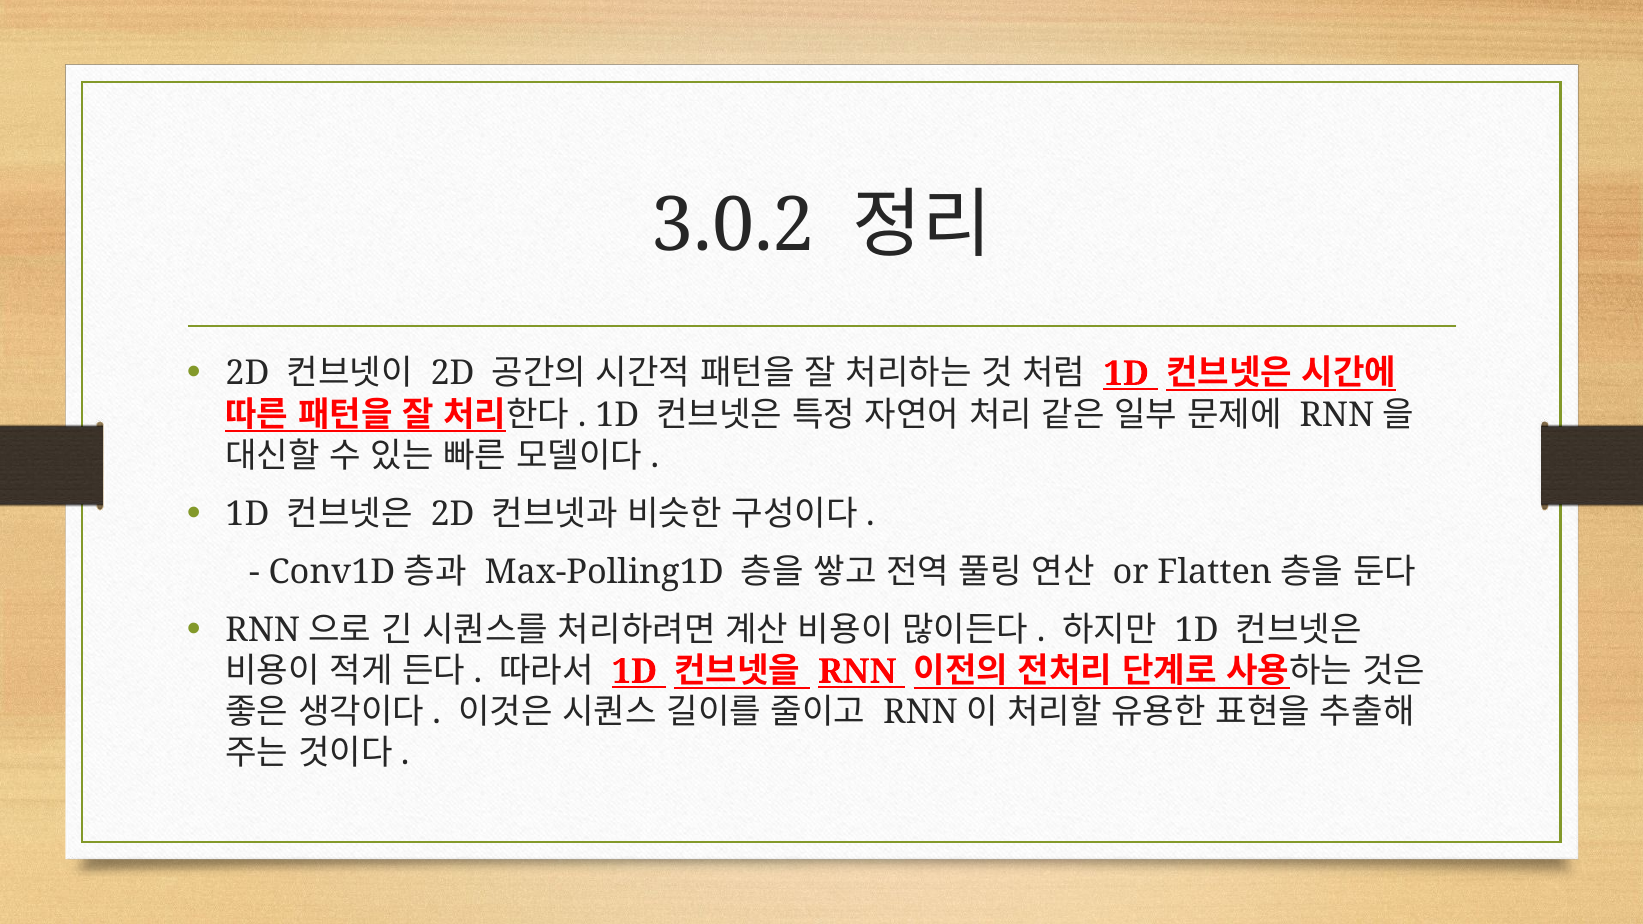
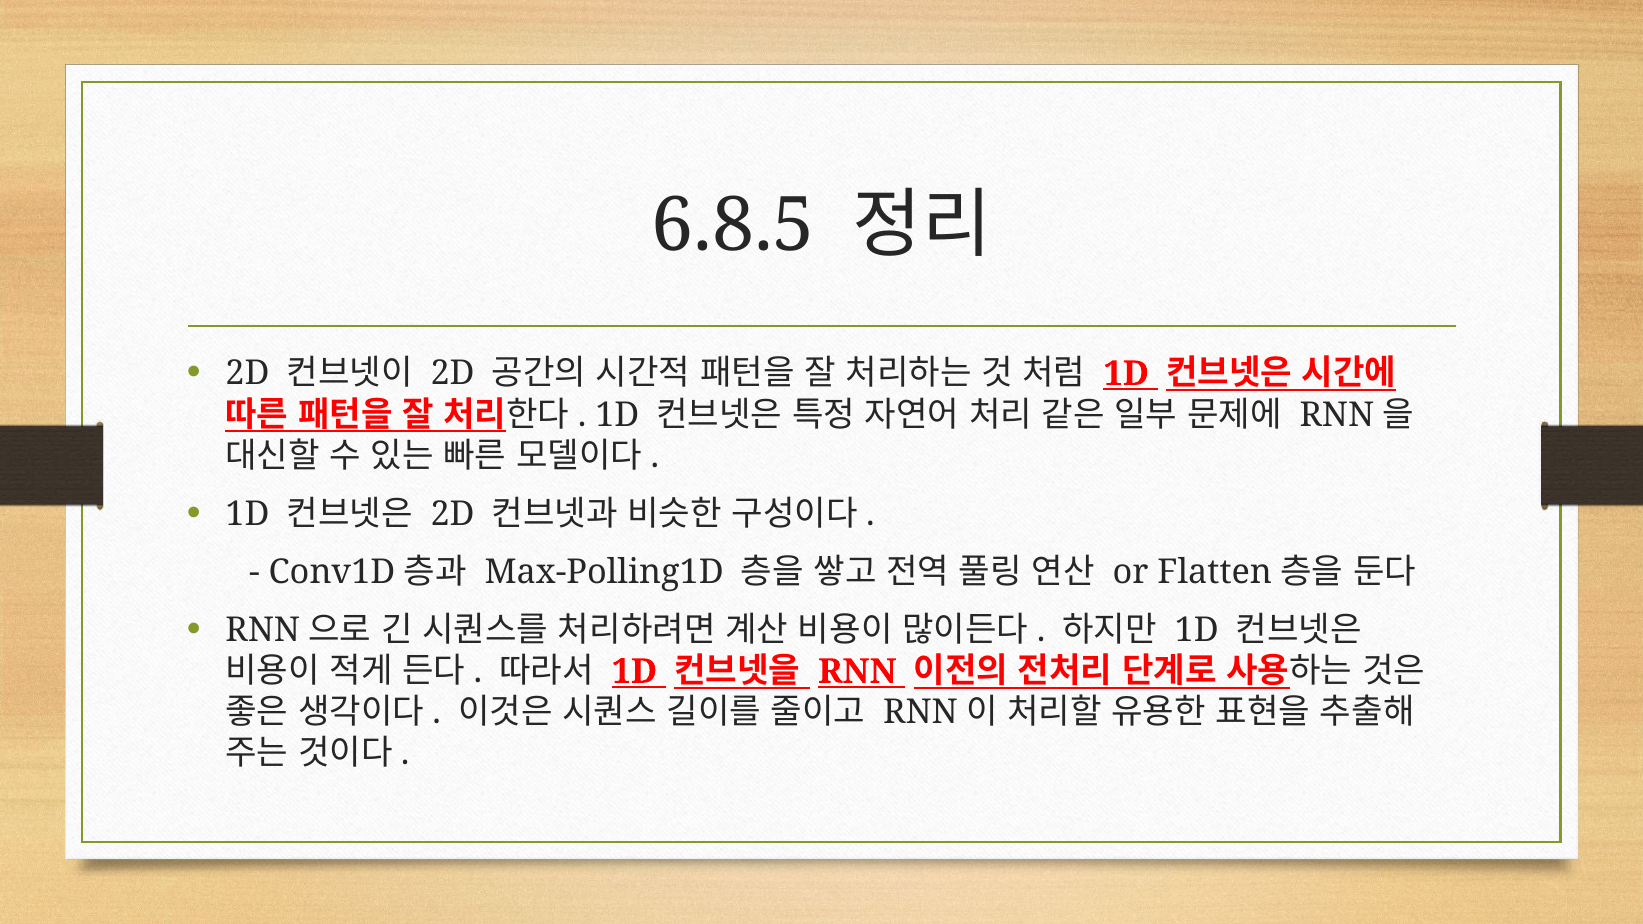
3.0.2: 3.0.2 -> 6.8.5 (733, 225)
